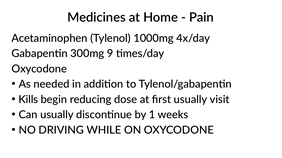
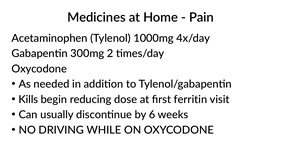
9: 9 -> 2 (110, 54)
first usually: usually -> ferritin (190, 100)
1: 1 -> 6 (152, 115)
